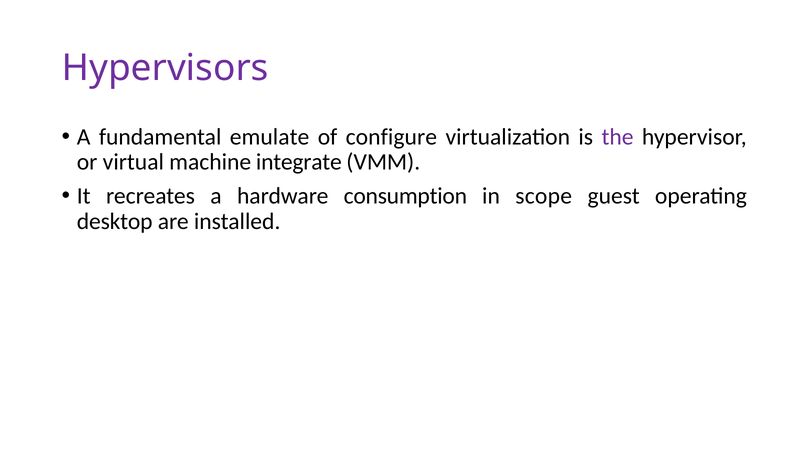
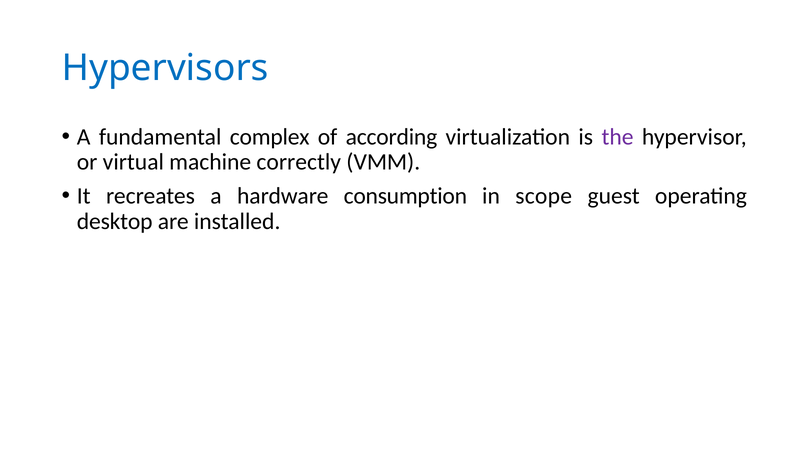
Hypervisors colour: purple -> blue (165, 68)
emulate: emulate -> complex (270, 137)
configure: configure -> according (391, 137)
integrate: integrate -> correctly (299, 162)
